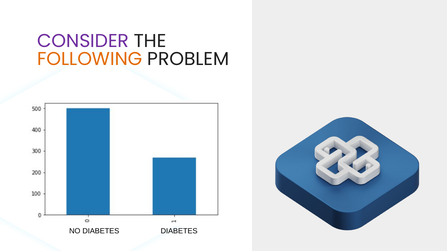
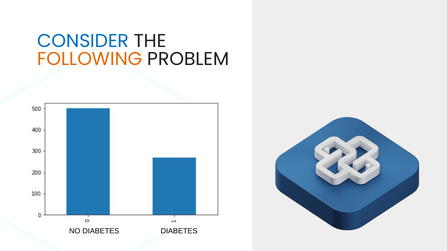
CONSIDER colour: purple -> blue (83, 41)
